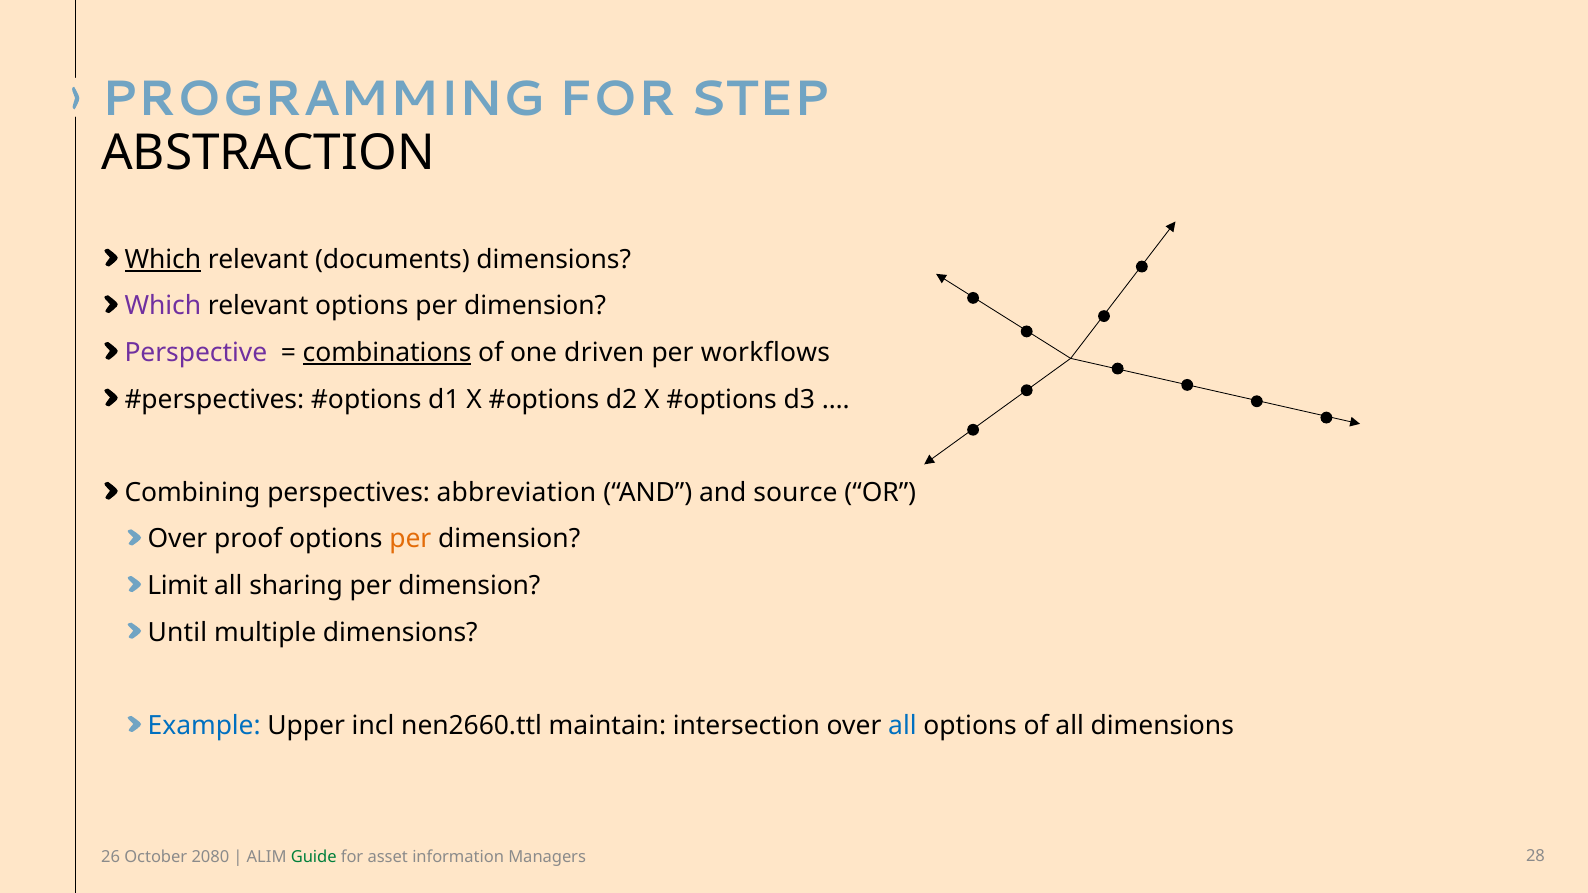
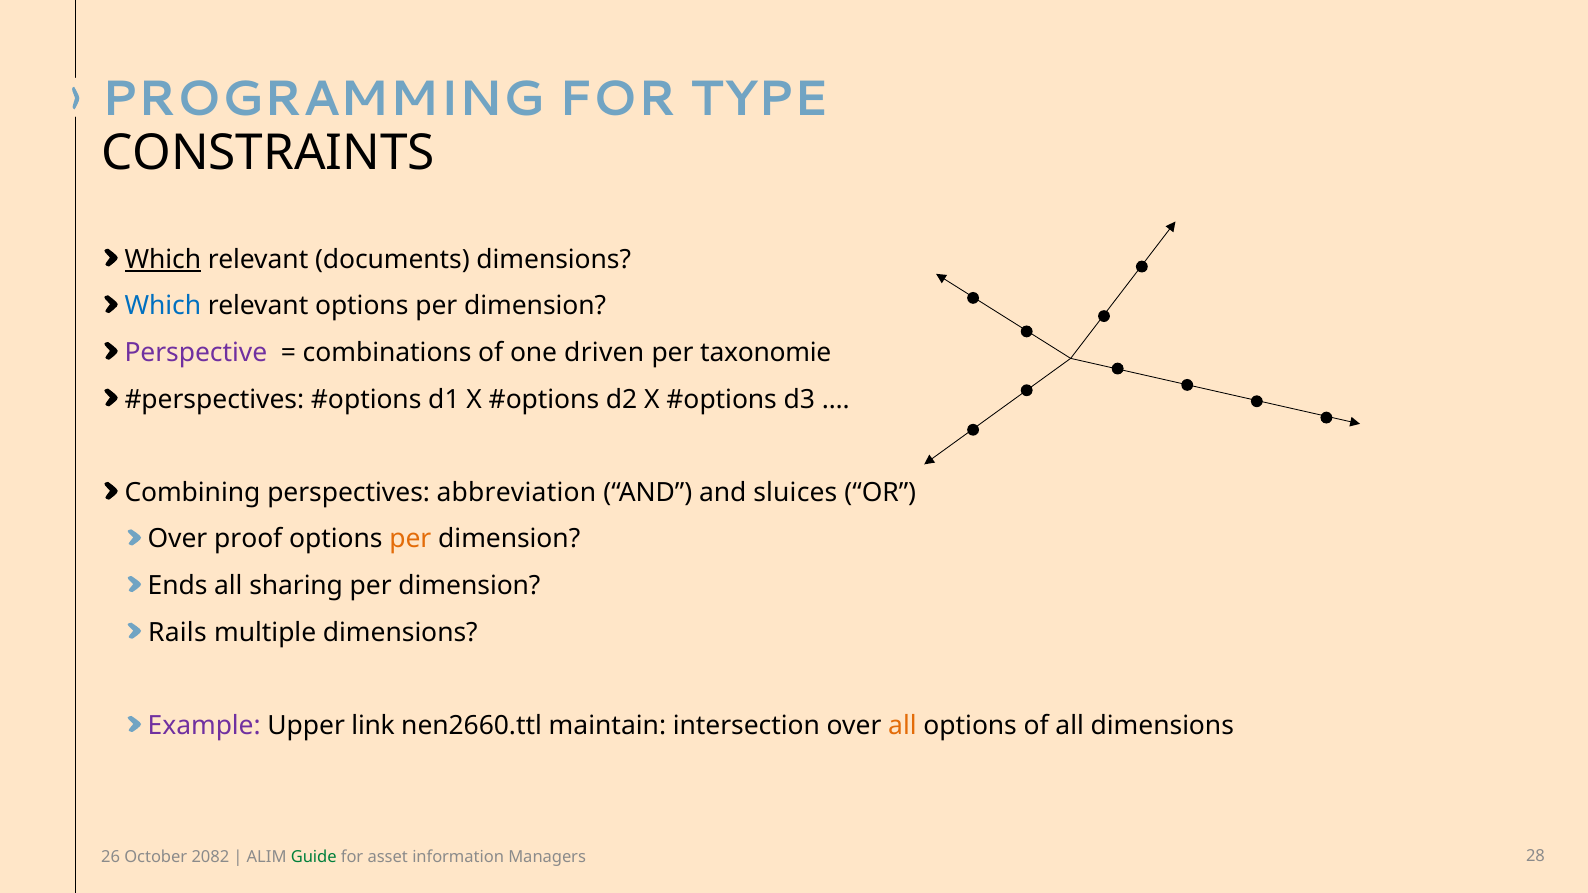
STEP: STEP -> TYPE (759, 99)
ABSTRACTION: ABSTRACTION -> CONSTRAINTS (268, 154)
Which colour: purple -> blue (163, 306)
combinations underline: present -> none (387, 353)
workflows: workflows -> taxonomie (766, 353)
source: source -> sluices (795, 493)
Limit: Limit -> Ends (178, 586)
Until: Until -> Rails (177, 633)
Example colour: blue -> purple (204, 726)
incl: incl -> link (373, 726)
all colour: blue -> orange (902, 726)
2080: 2080 -> 2082 (210, 857)
